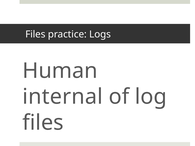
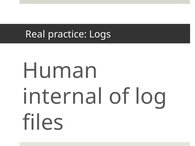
Files: Files -> Real (35, 34)
